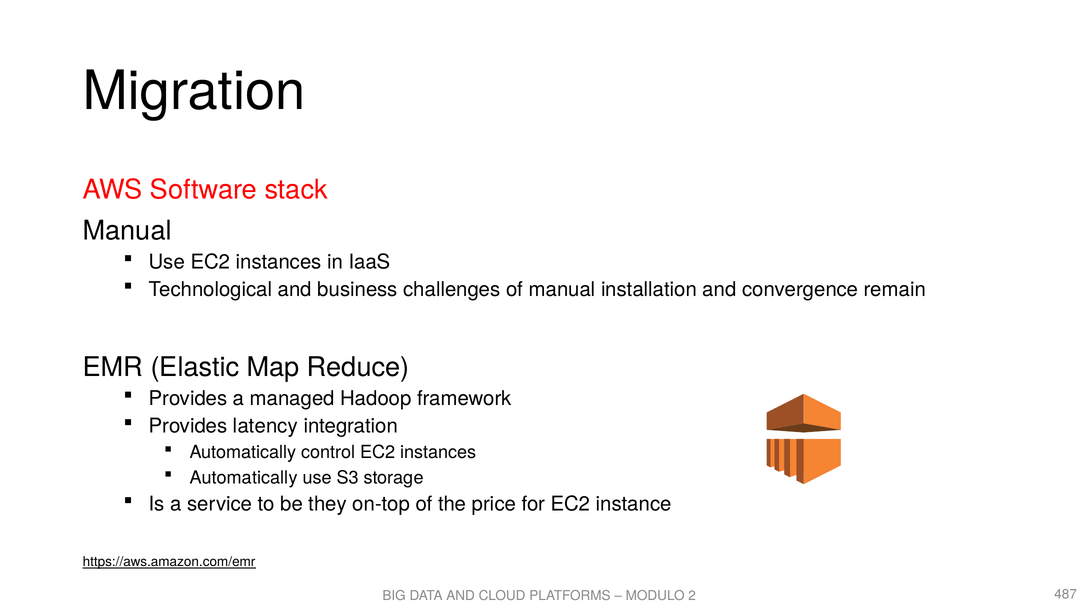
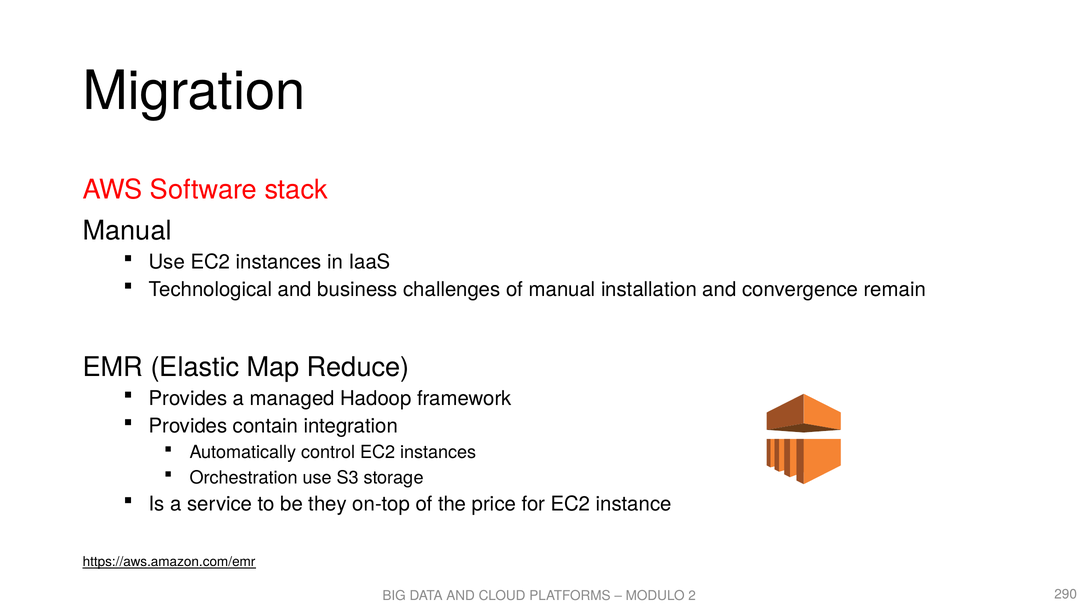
latency: latency -> contain (266, 426)
Automatically: Automatically -> Orchestration (244, 477)
487: 487 -> 290 (1066, 593)
